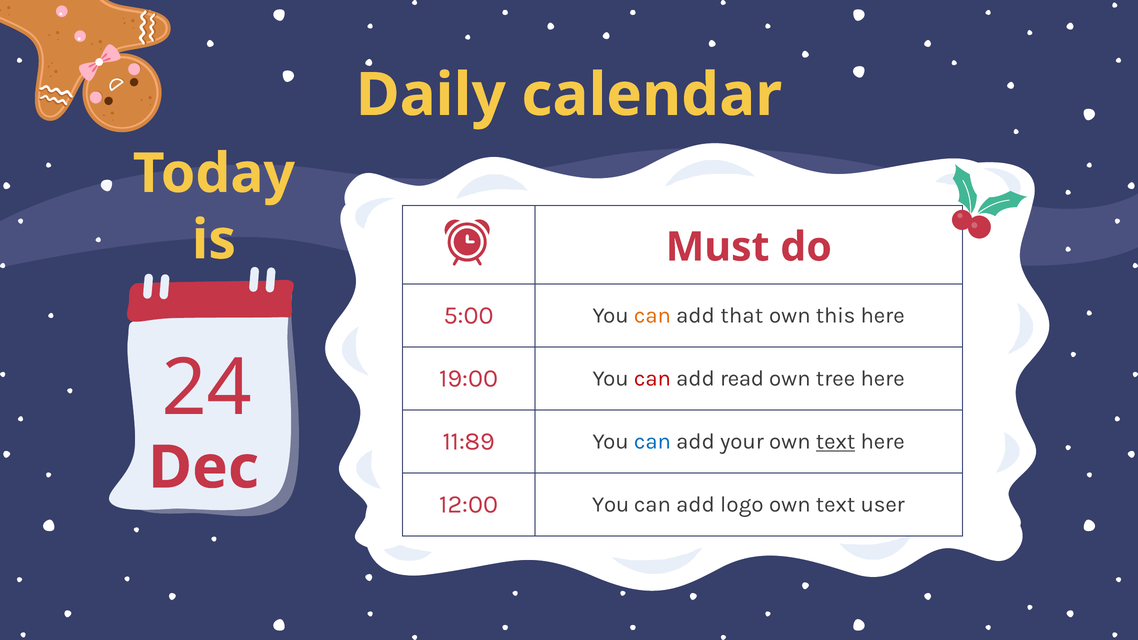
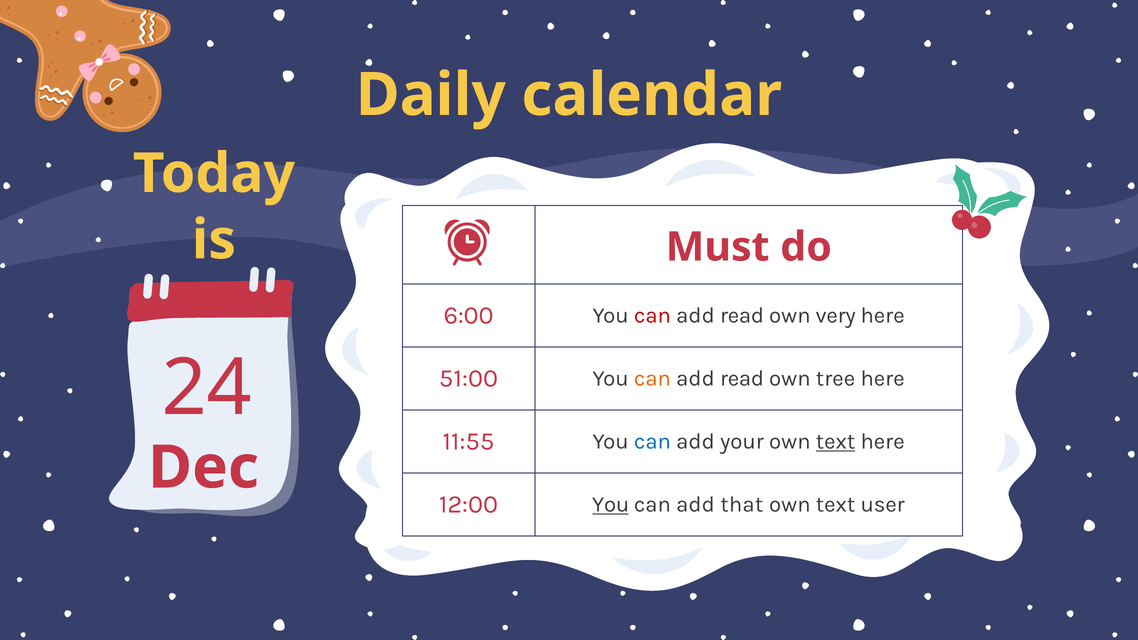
5:00: 5:00 -> 6:00 (469, 316)
can colour: orange -> red (652, 316)
that: that -> read (742, 316)
this: this -> very (836, 316)
19:00: 19:00 -> 51:00 (469, 379)
can colour: red -> orange (652, 379)
11:89: 11:89 -> 11:55 (469, 442)
You underline: none -> present (611, 505)
logo: logo -> that (742, 505)
